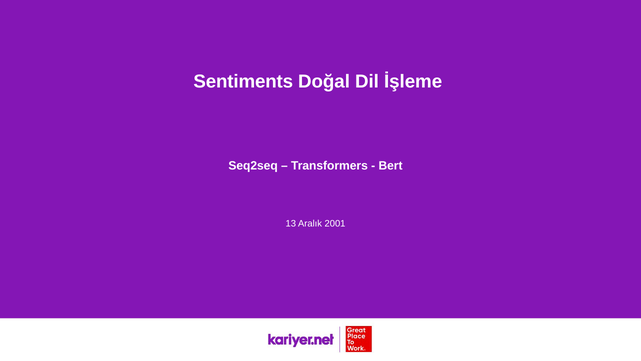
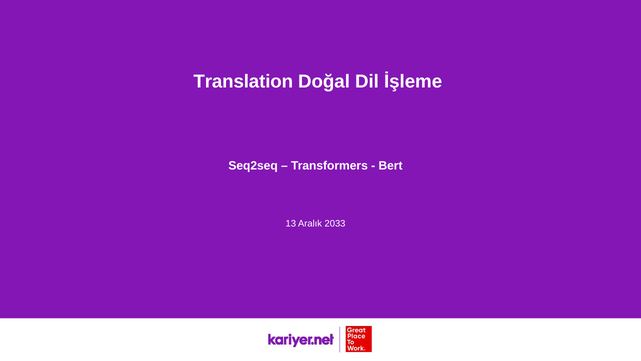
Sentiments: Sentiments -> Translation (243, 81)
2001: 2001 -> 2033 (335, 223)
